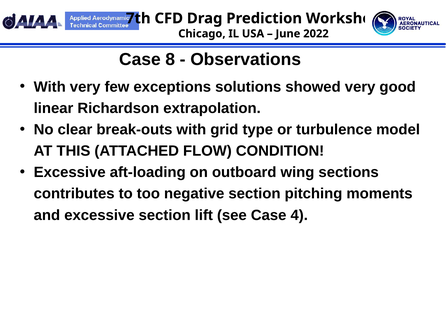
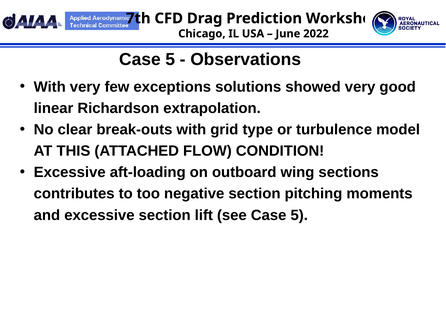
8: 8 -> 5 (170, 60)
see Case 4: 4 -> 5 (299, 215)
